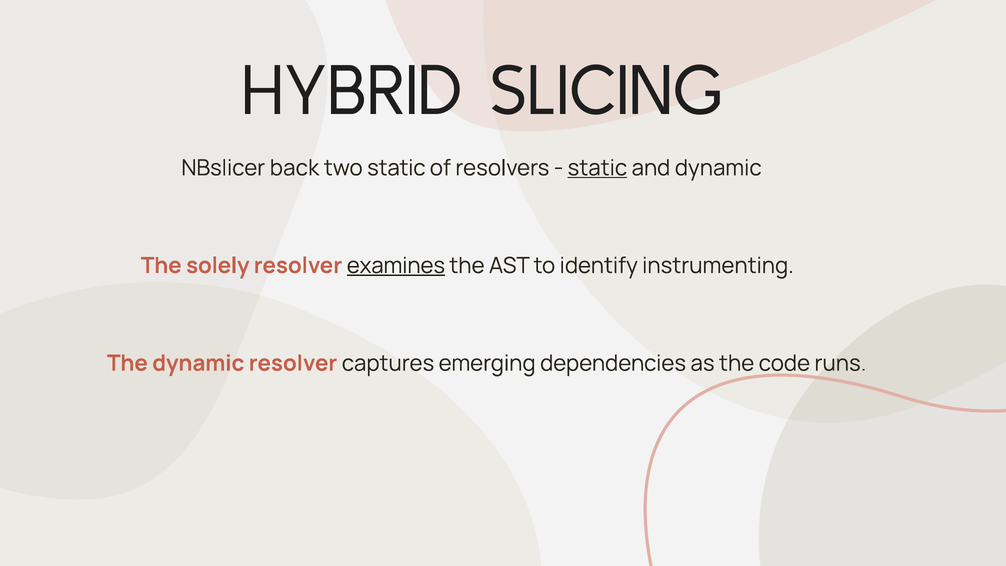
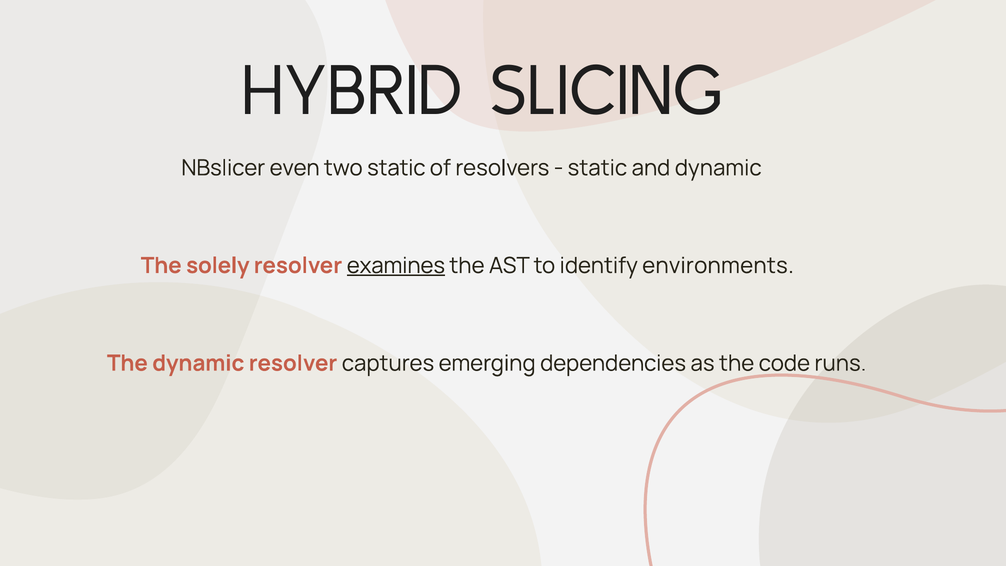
back: back -> even (295, 168)
static underline: present -> none (597, 168)
instrumenting: instrumenting -> environments (718, 266)
